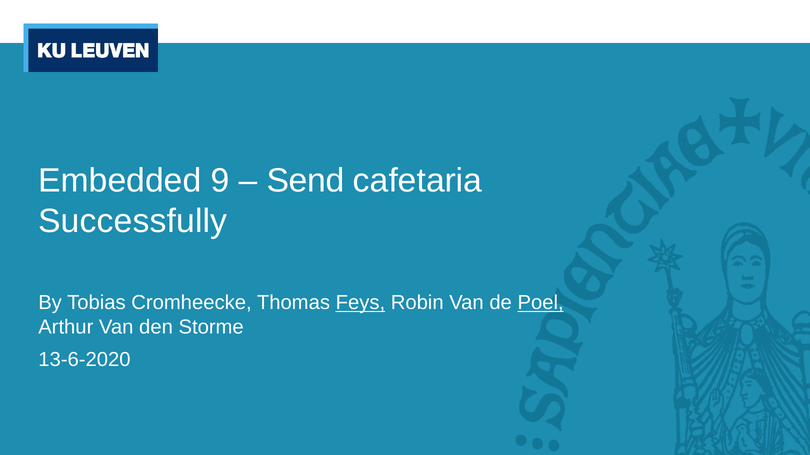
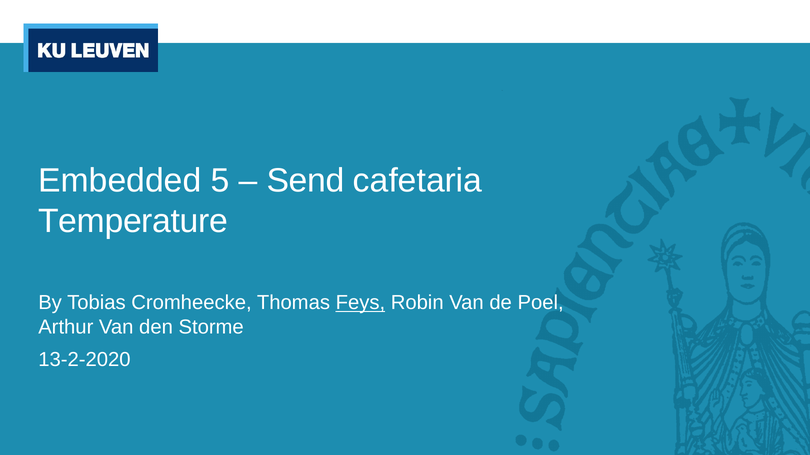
9: 9 -> 5 (220, 181)
Successfully: Successfully -> Temperature (133, 221)
Poel underline: present -> none (541, 303)
13-6-2020: 13-6-2020 -> 13-2-2020 (84, 360)
